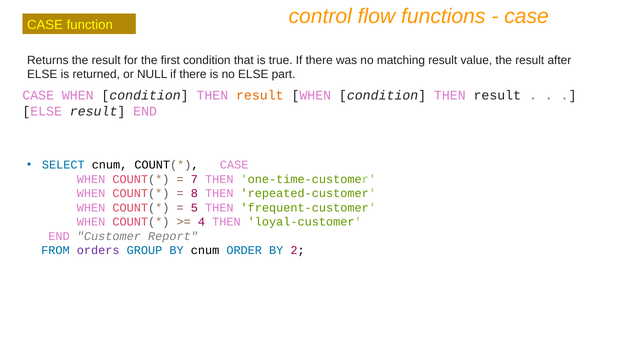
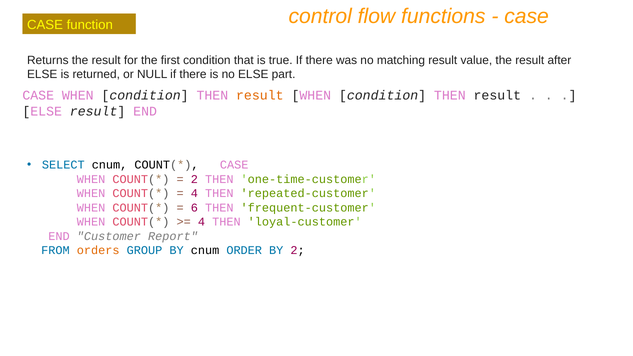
7: 7 -> 2 (194, 179)
8: 8 -> 4 (194, 194)
5: 5 -> 6 (194, 208)
orders colour: purple -> orange (98, 251)
